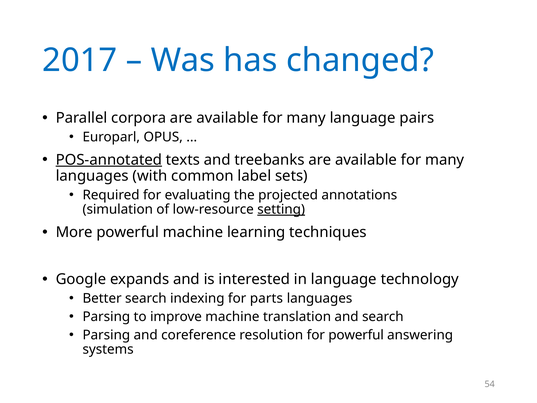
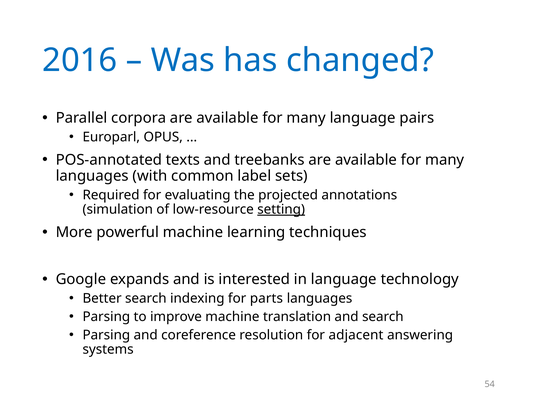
2017: 2017 -> 2016 (80, 60)
POS-annotated underline: present -> none (109, 160)
for powerful: powerful -> adjacent (356, 335)
